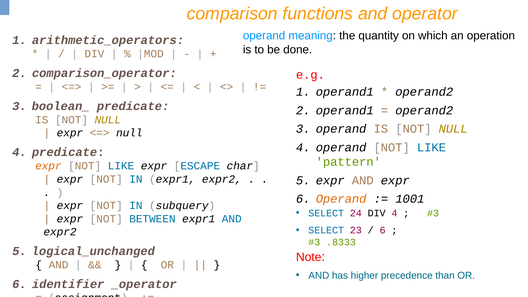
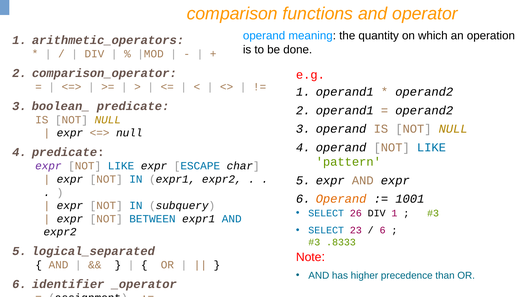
expr colour: orange -> purple (48, 166)
24: 24 -> 26 (356, 213)
DIV 4: 4 -> 1 (394, 213)
logical_unchanged: logical_unchanged -> logical_separated (93, 251)
